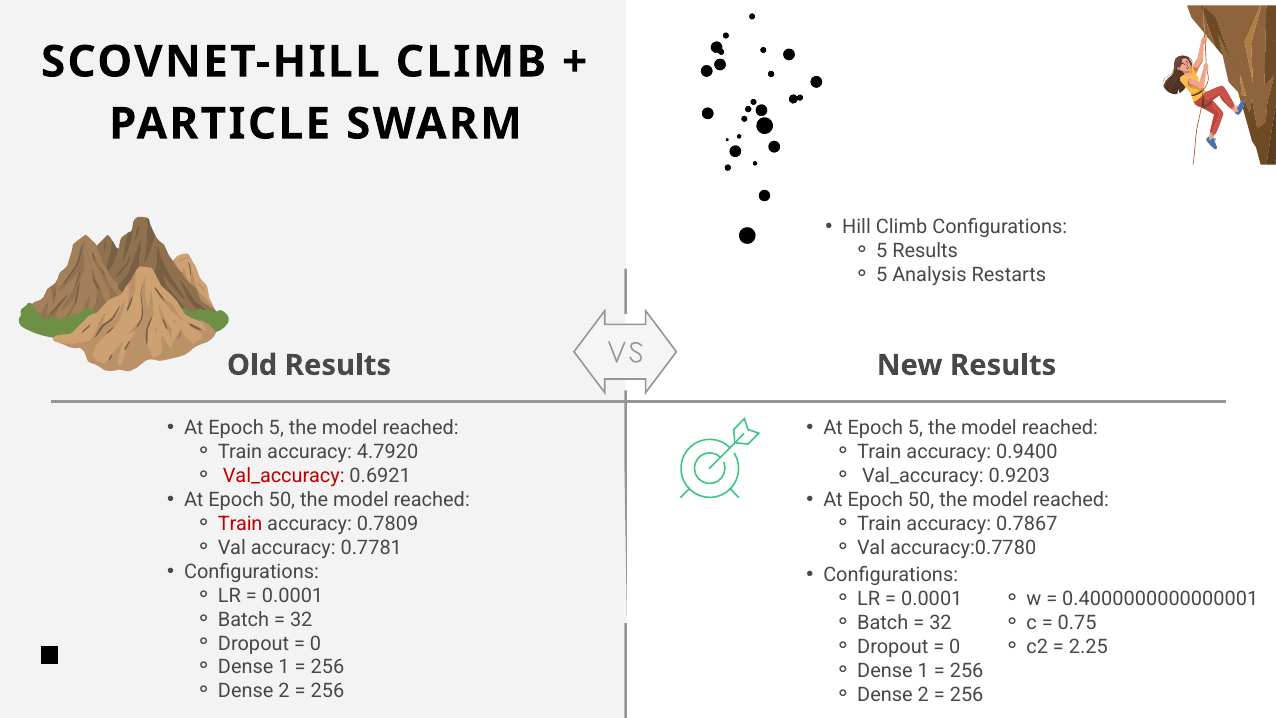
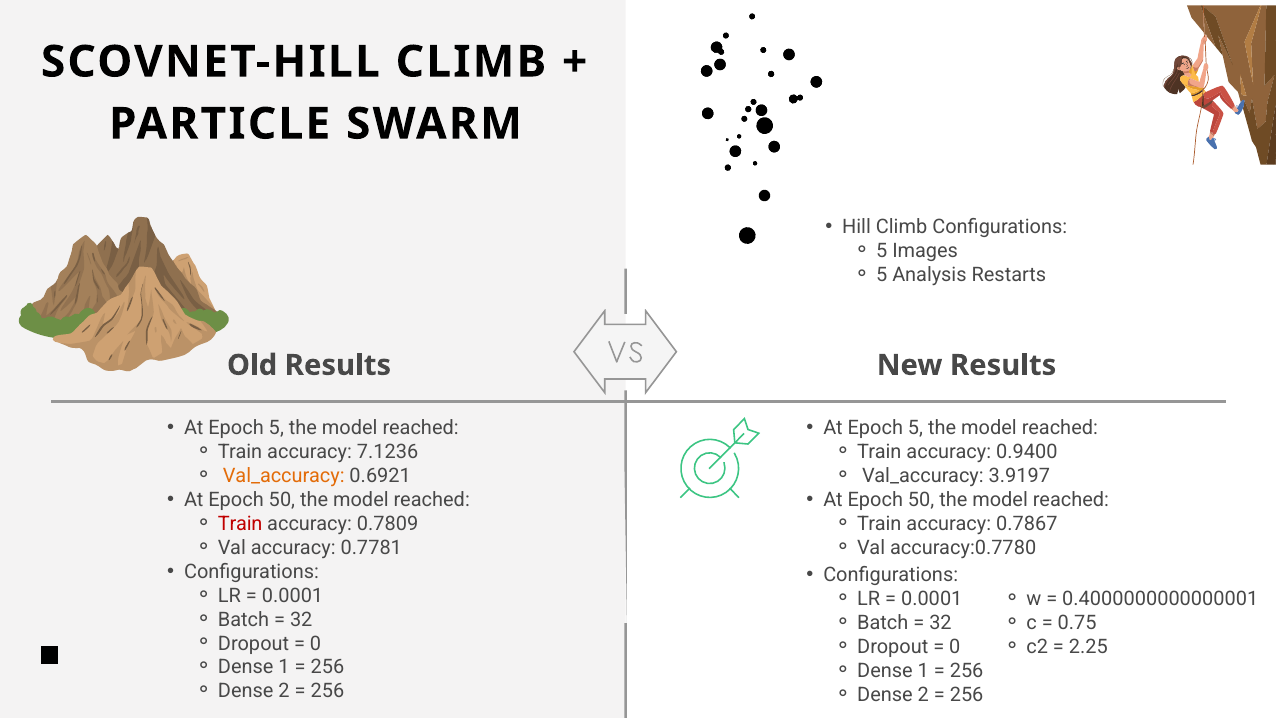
5 Results: Results -> Images (925, 251)
4.7920: 4.7920 -> 7.1236 (388, 452)
Val_accuracy colour: red -> orange (284, 476)
0.9203: 0.9203 -> 3.9197 (1019, 476)
